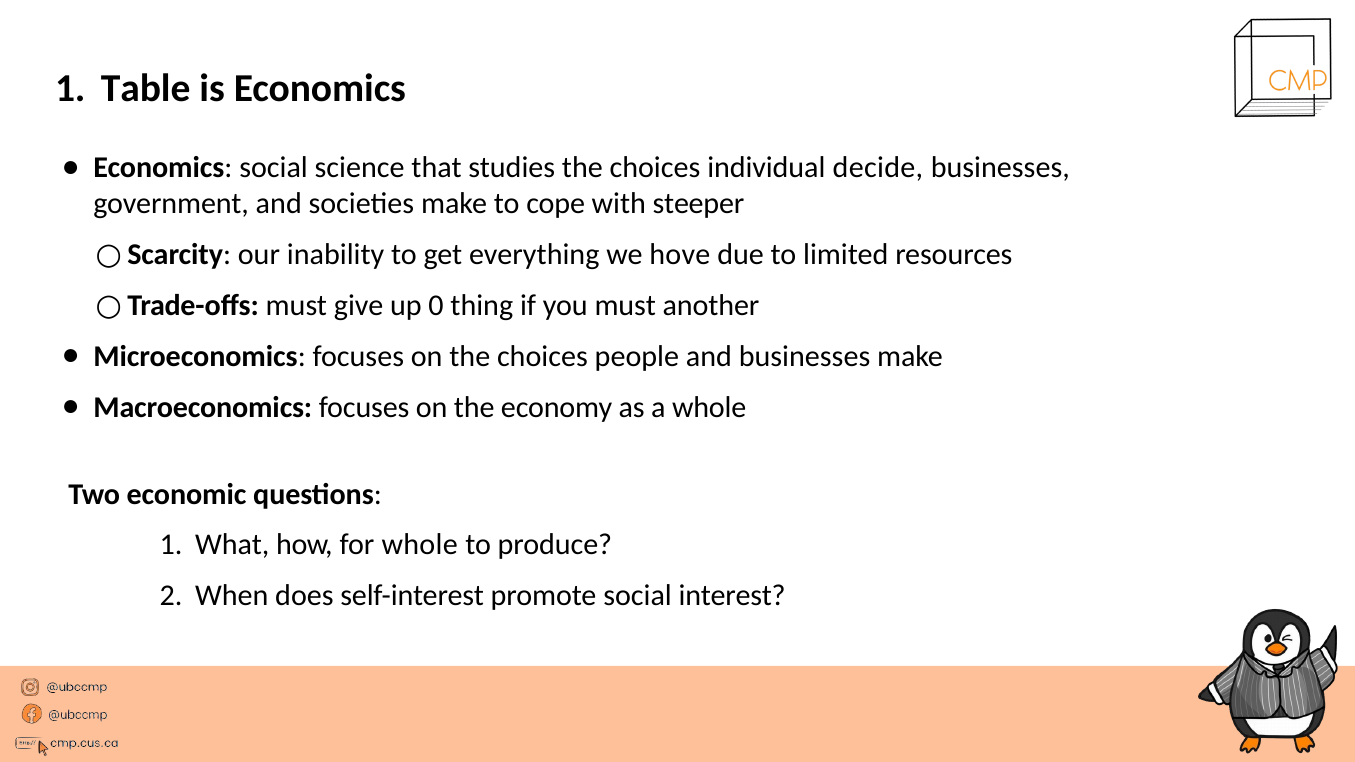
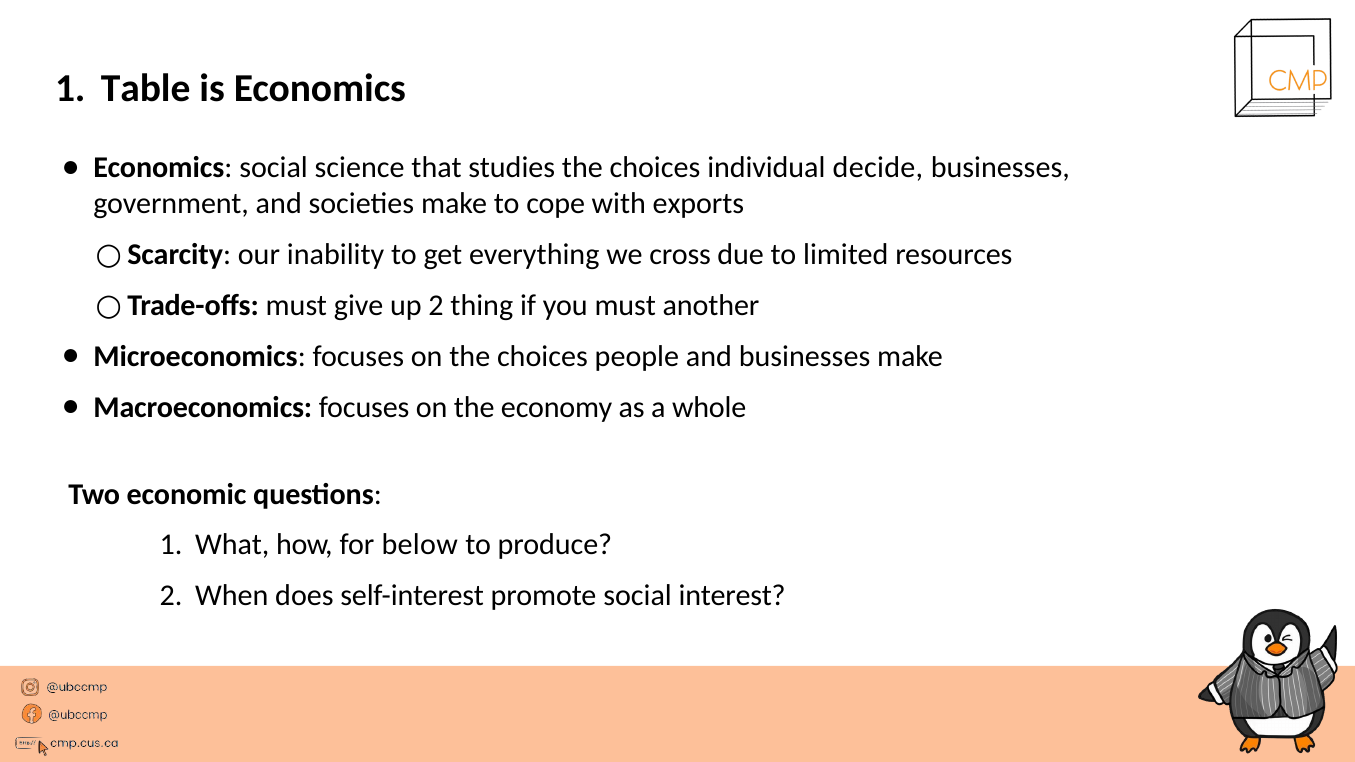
steeper: steeper -> exports (698, 204)
hove: hove -> cross (680, 255)
up 0: 0 -> 2 (436, 306)
for whole: whole -> below (420, 545)
